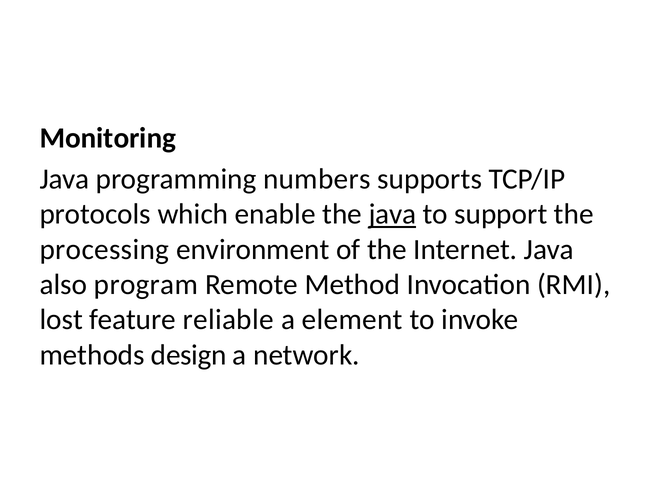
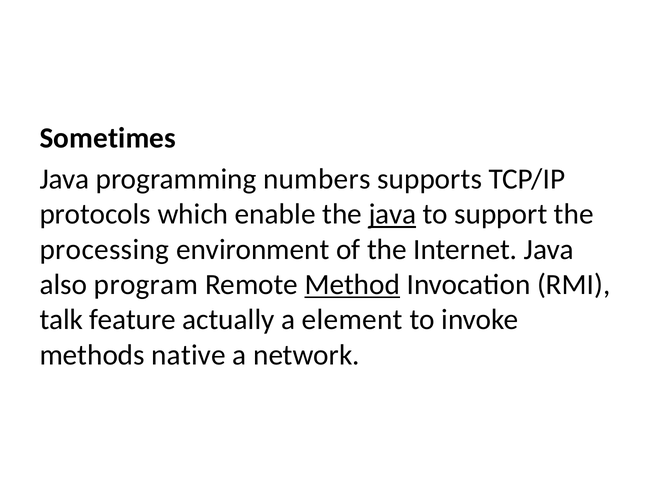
Monitoring: Monitoring -> Sometimes (108, 138)
Method underline: none -> present (352, 285)
lost: lost -> talk (61, 320)
reliable: reliable -> actually (228, 320)
design: design -> native (189, 355)
